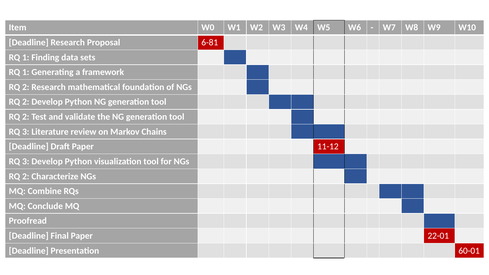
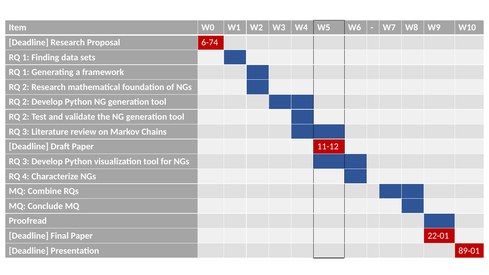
6-81: 6-81 -> 6-74 (210, 42)
2: 2 -> 4 (26, 176)
60-01: 60-01 -> 89-01 (469, 251)
